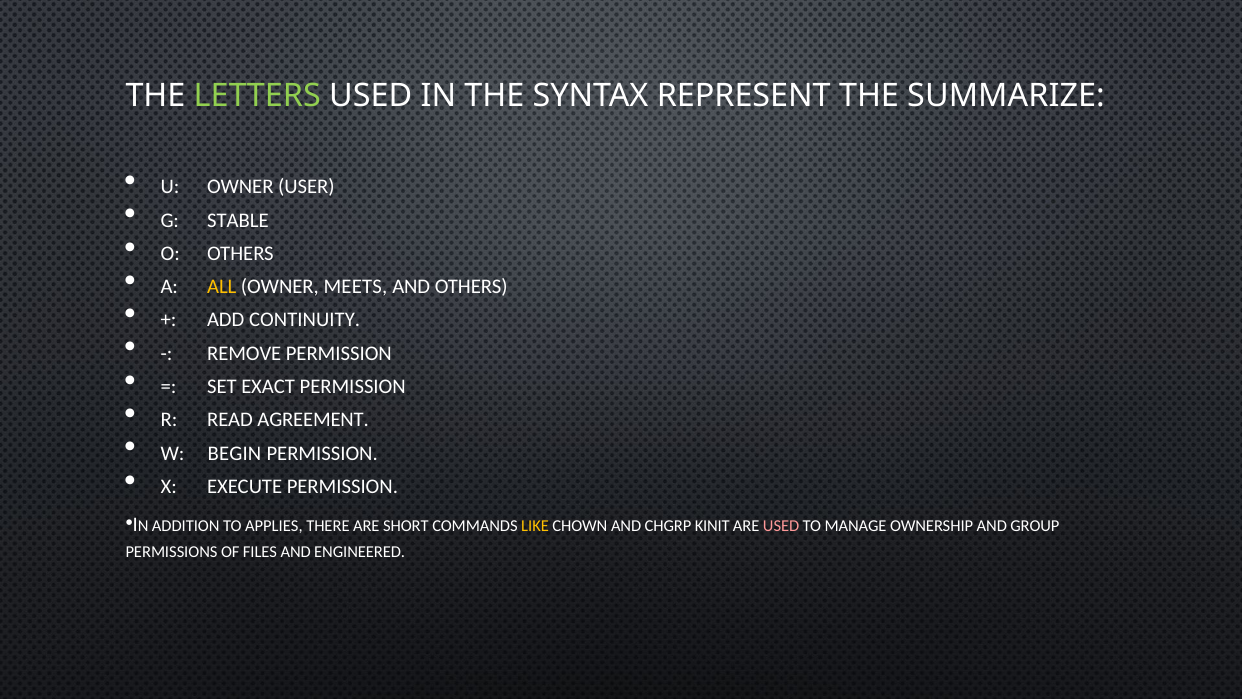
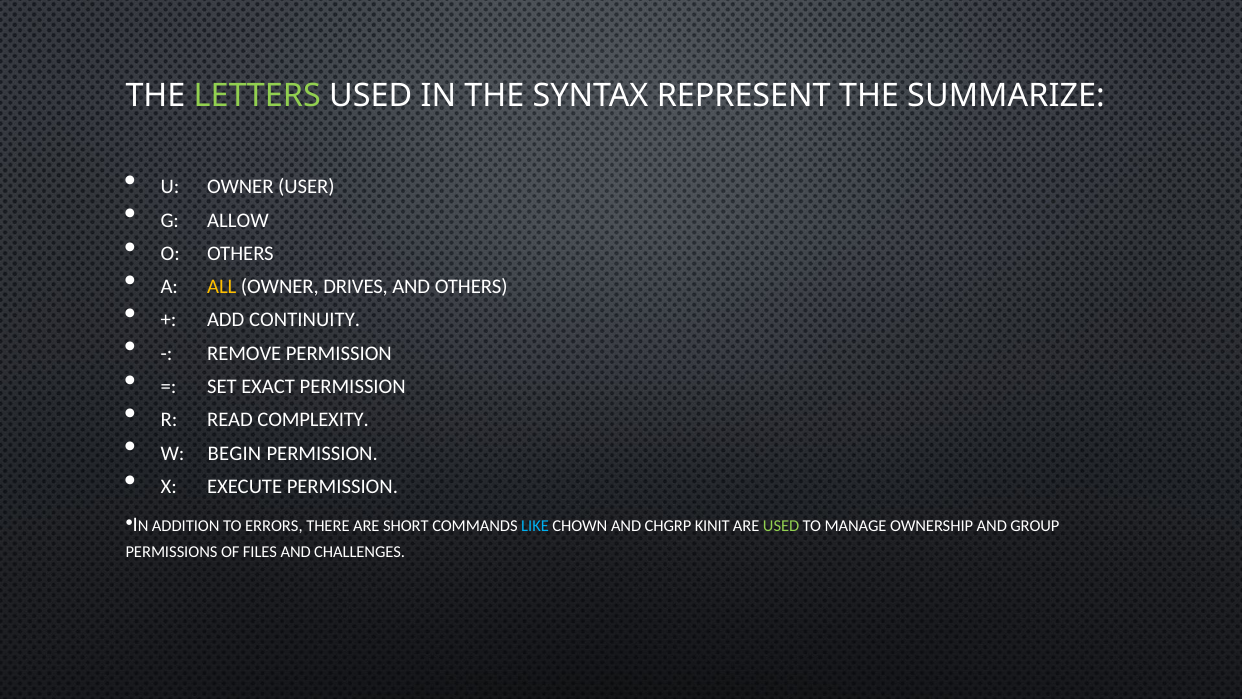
STABLE: STABLE -> ALLOW (238, 220)
MEETS: MEETS -> DRIVES (356, 287)
AGREEMENT: AGREEMENT -> COMPLEXITY (313, 420)
APPLIES: APPLIES -> ERRORS (274, 526)
LIKE colour: yellow -> light blue (535, 526)
USED colour: pink -> light green (781, 526)
ENGINEERED: ENGINEERED -> CHALLENGES (360, 552)
